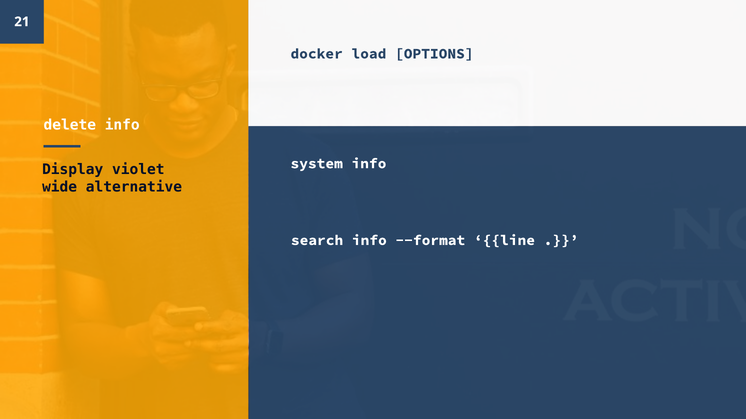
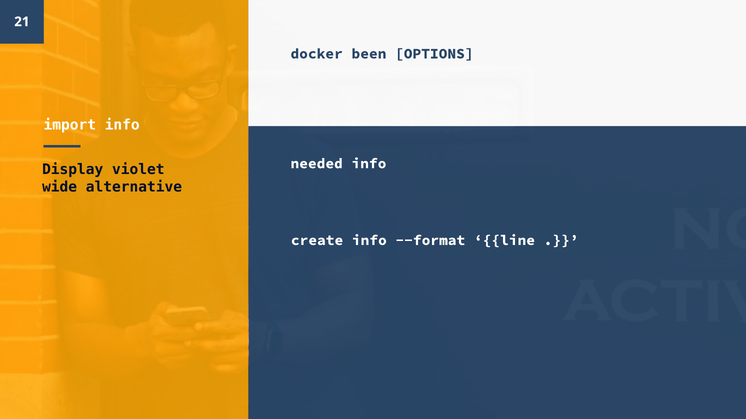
load: load -> been (369, 54)
delete: delete -> import (70, 125)
system: system -> needed (317, 164)
search: search -> create (317, 241)
